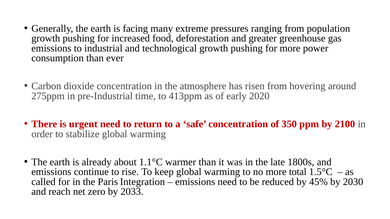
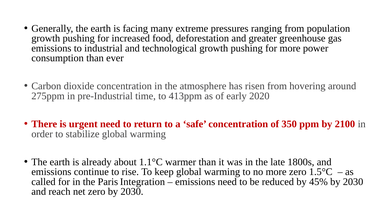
more total: total -> zero (298, 172)
zero by 2033: 2033 -> 2030 (132, 192)
